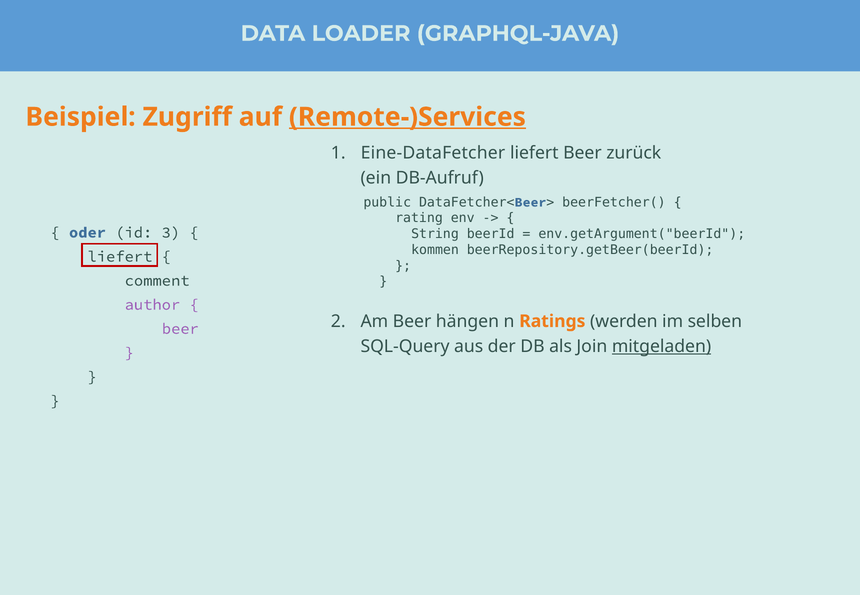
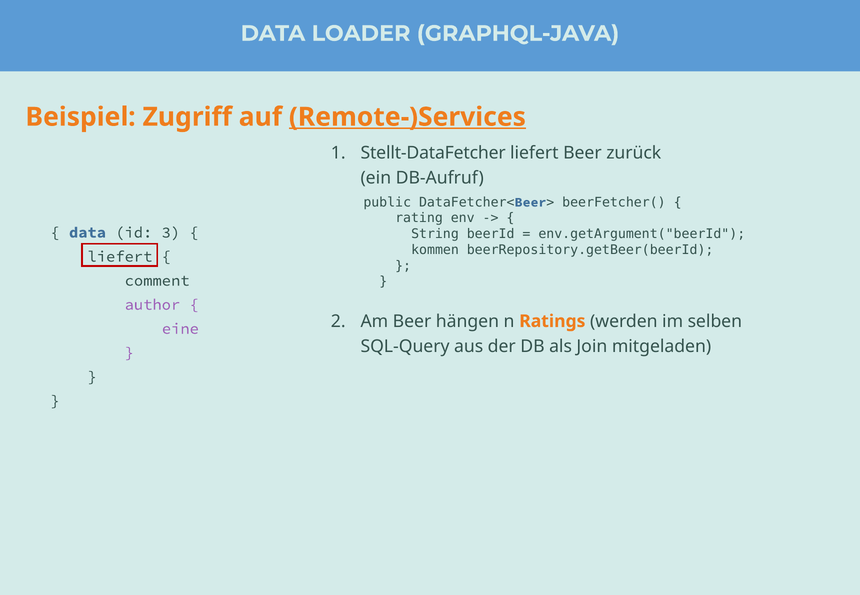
Eine-DataFetcher: Eine-DataFetcher -> Stellt-DataFetcher (433, 153)
oder: oder -> data (87, 233)
beer: beer -> eine (180, 329)
mitgeladen underline: present -> none (662, 347)
